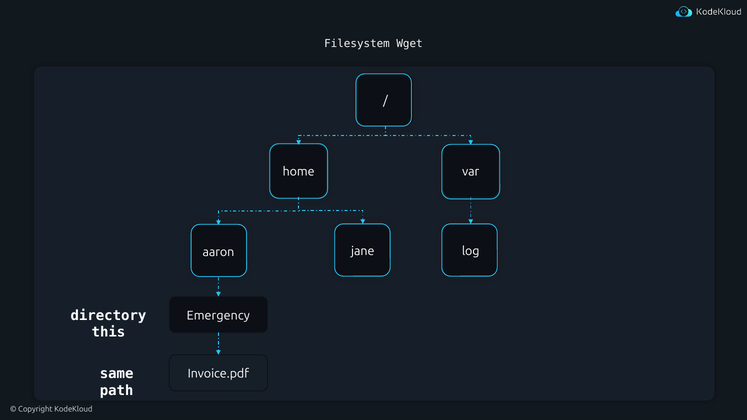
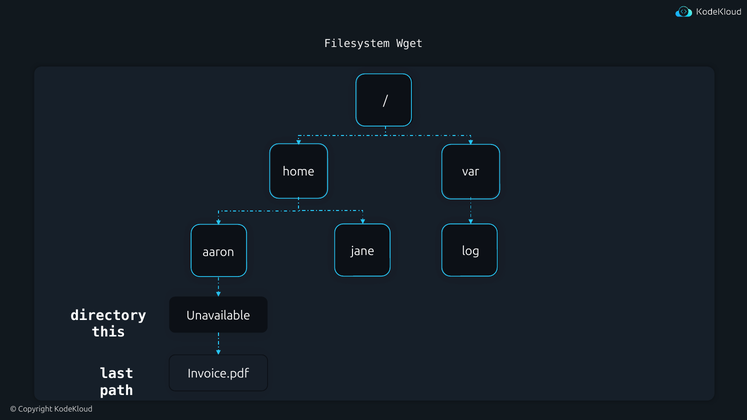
Emergency: Emergency -> Unavailable (218, 316)
same: same -> last (117, 374)
